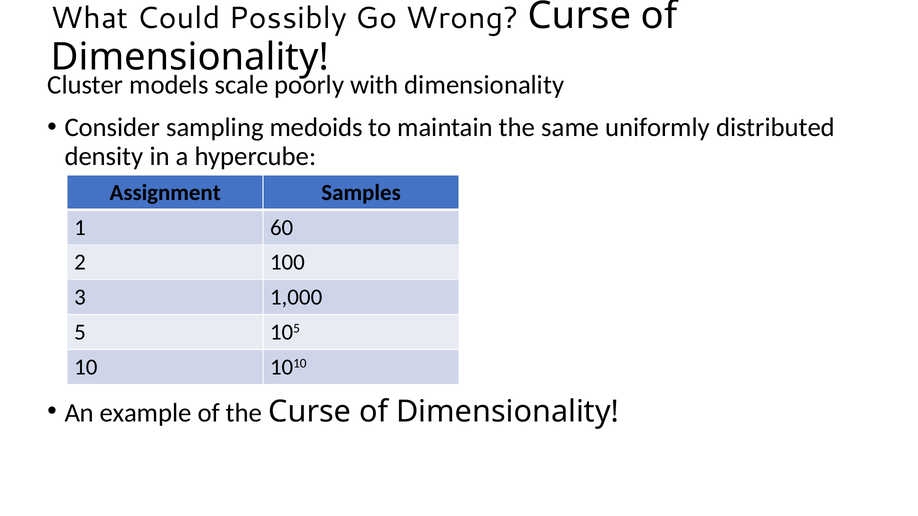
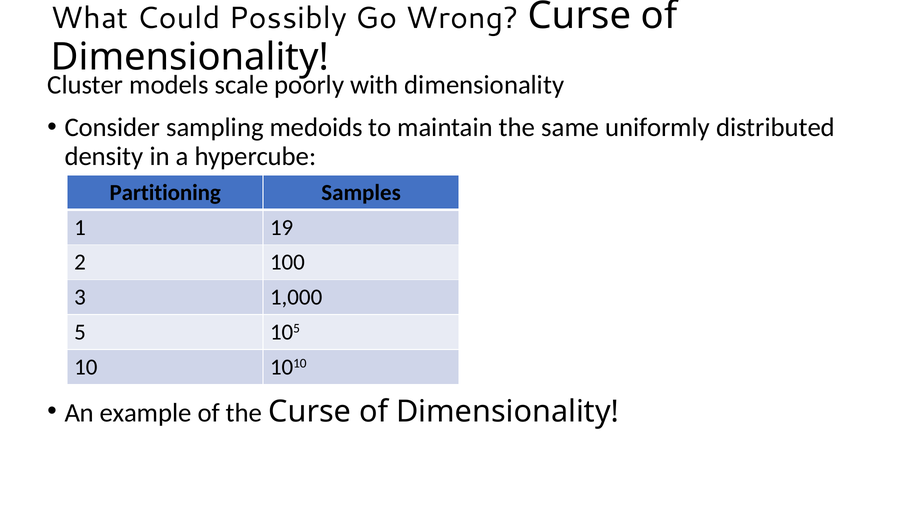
Assignment: Assignment -> Partitioning (165, 193)
60: 60 -> 19 (282, 228)
